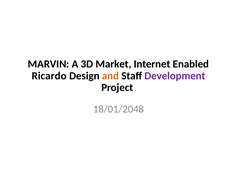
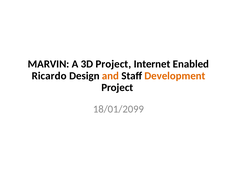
3D Market: Market -> Project (113, 64)
Development colour: purple -> orange (175, 76)
18/01/2048: 18/01/2048 -> 18/01/2099 (118, 109)
